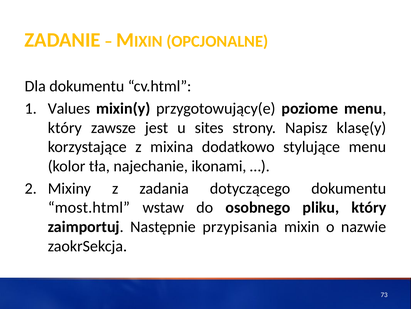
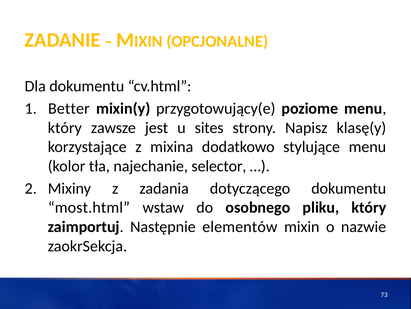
Values: Values -> Better (69, 108)
ikonami: ikonami -> selector (219, 166)
przypisania: przypisania -> elementów (240, 226)
